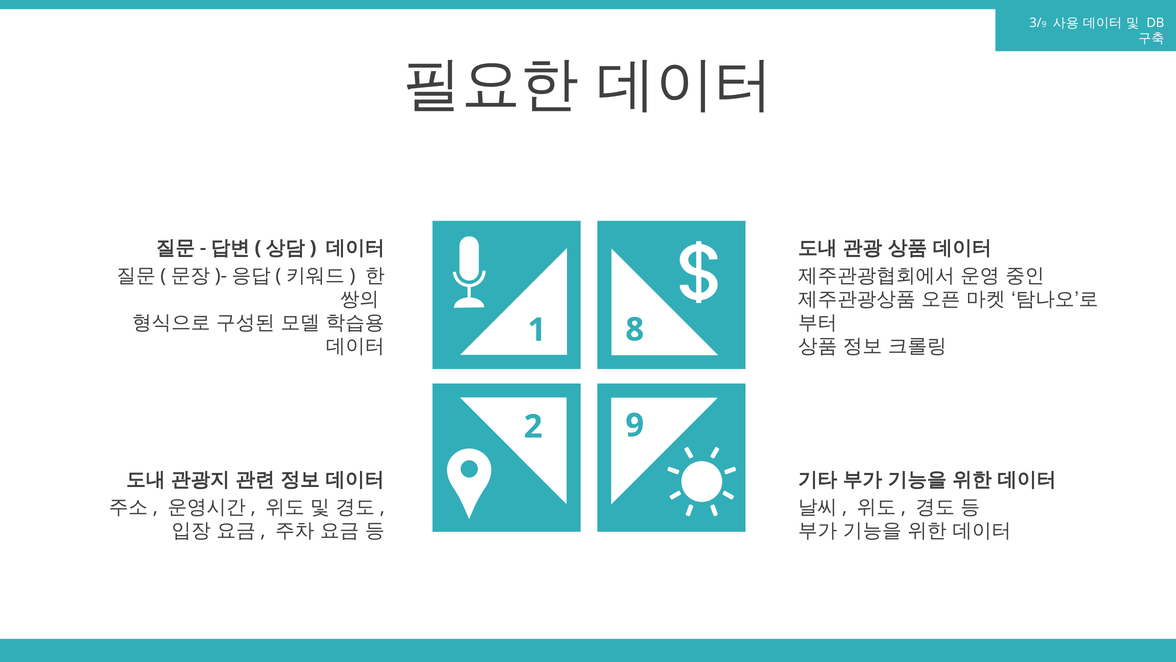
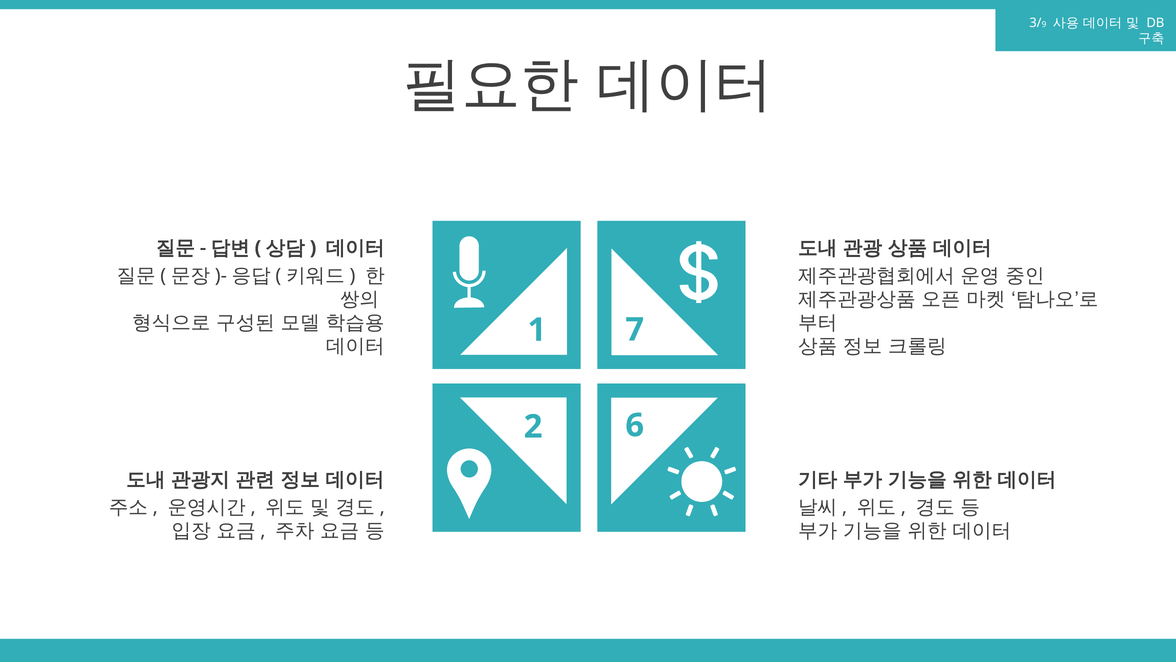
8: 8 -> 7 (635, 329)
9: 9 -> 6 (635, 425)
